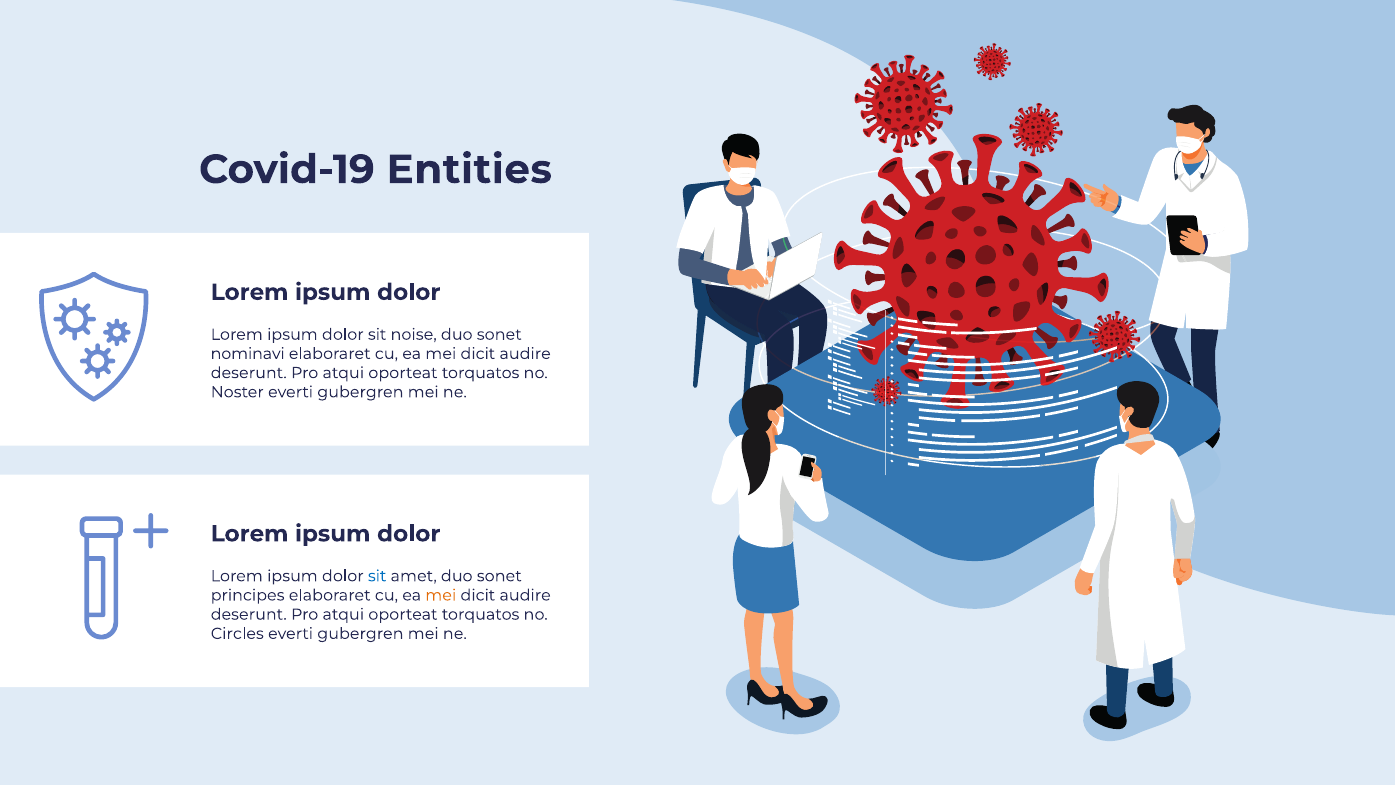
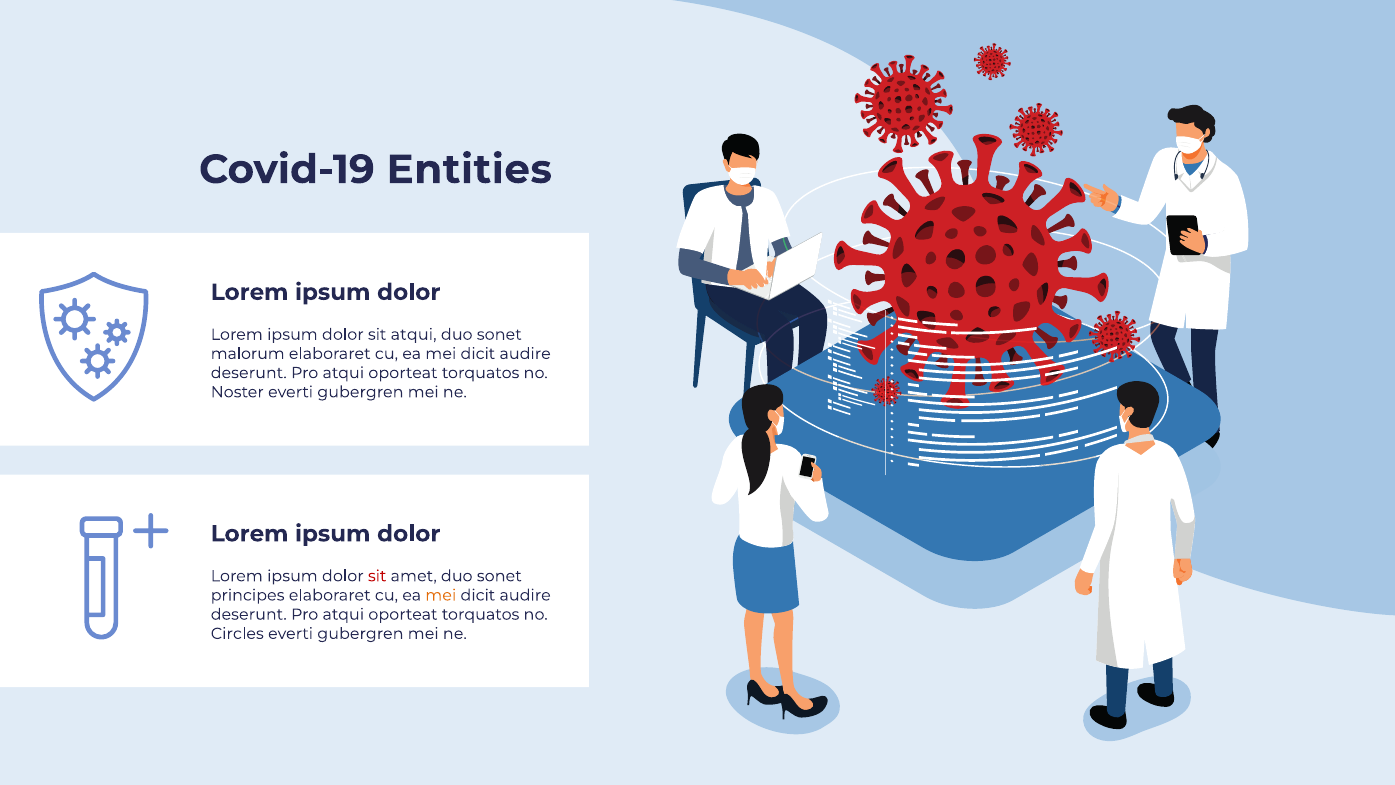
sit noise: noise -> atqui (414, 334)
nominavi: nominavi -> malorum (248, 354)
sit colour: blue -> red (377, 576)
